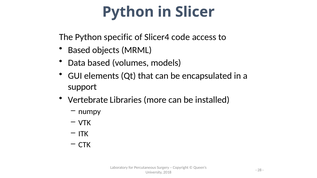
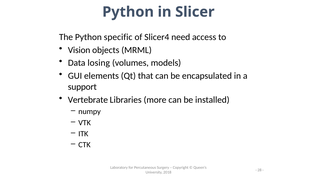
code: code -> need (181, 37)
Based: Based -> Vision (79, 50)
Data based: based -> losing (99, 63)
